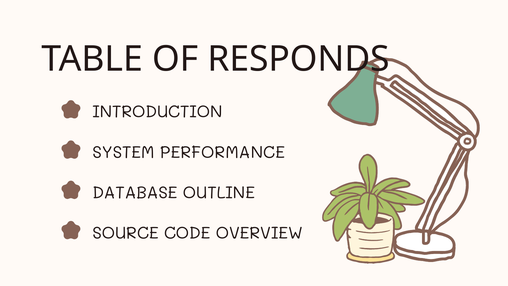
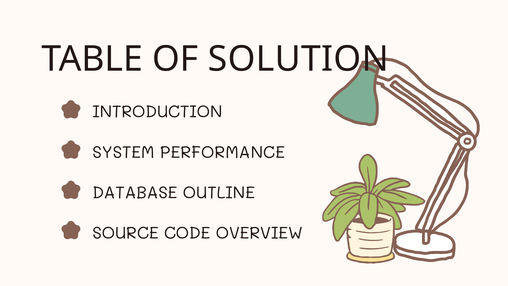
RESPONDS: RESPONDS -> SOLUTION (298, 59)
